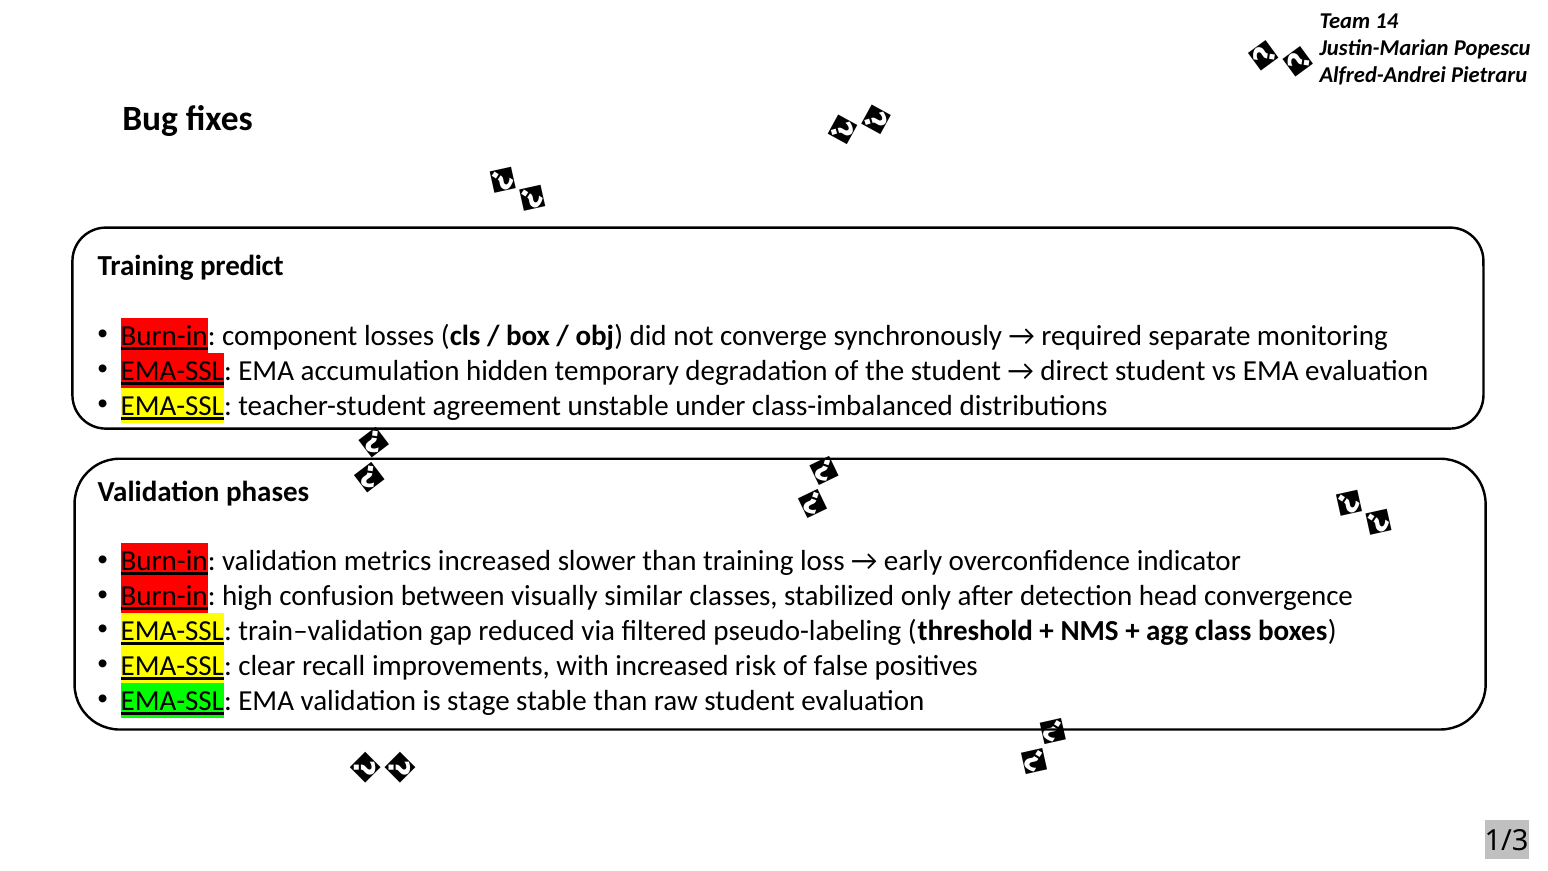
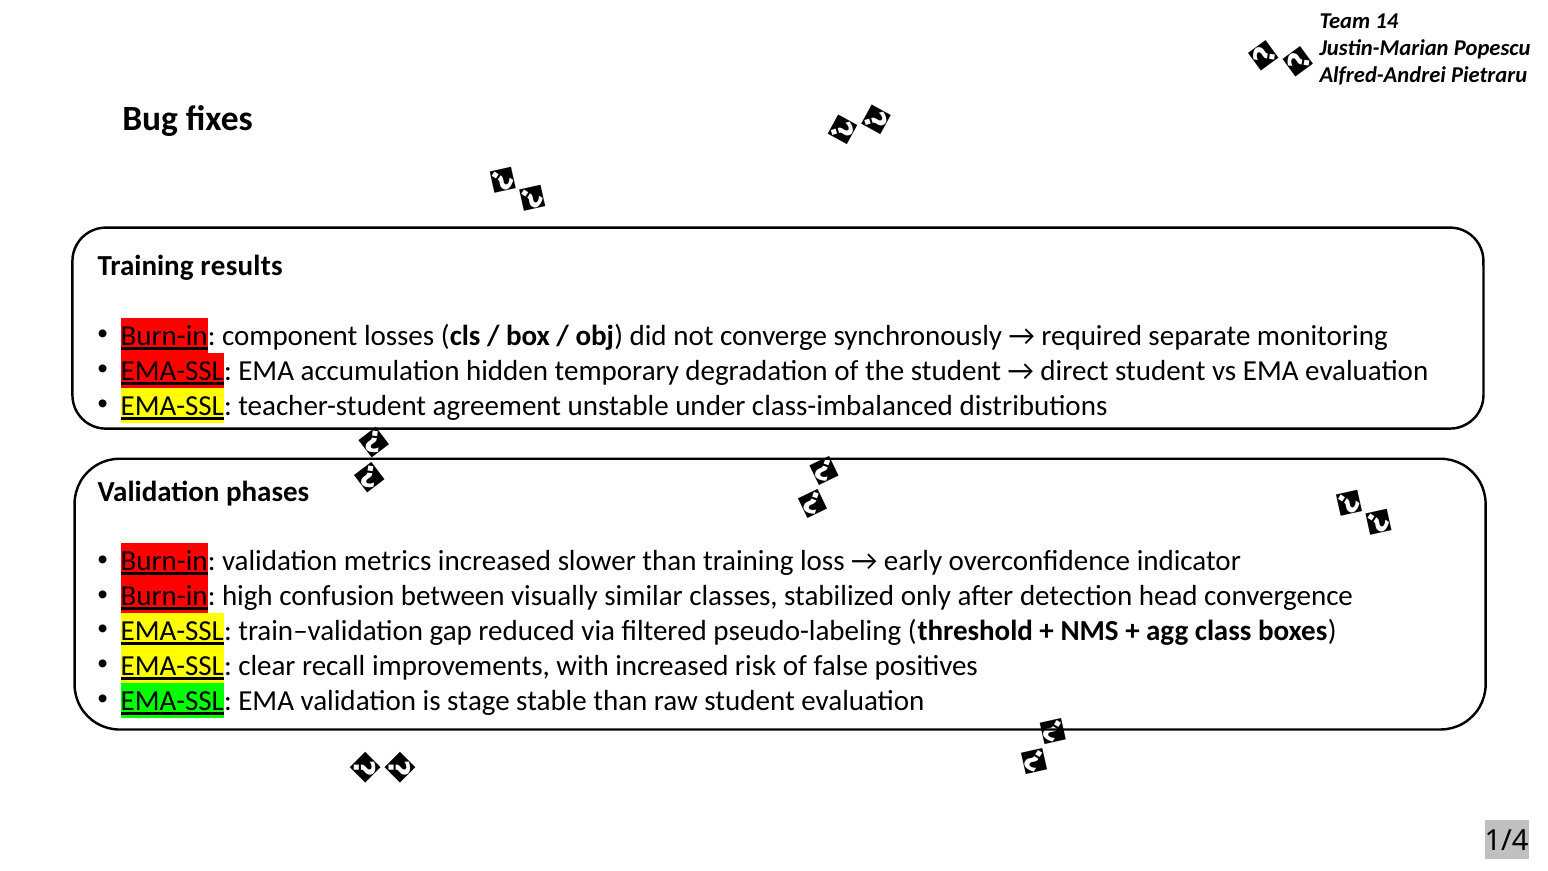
predict: predict -> results (242, 266)
1/3: 1/3 -> 1/4 (1507, 841)
